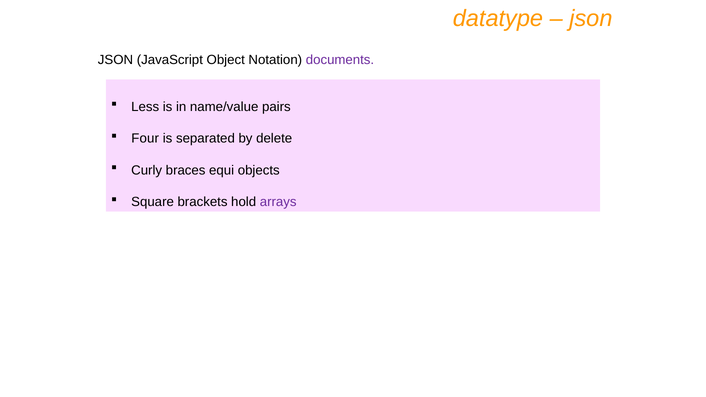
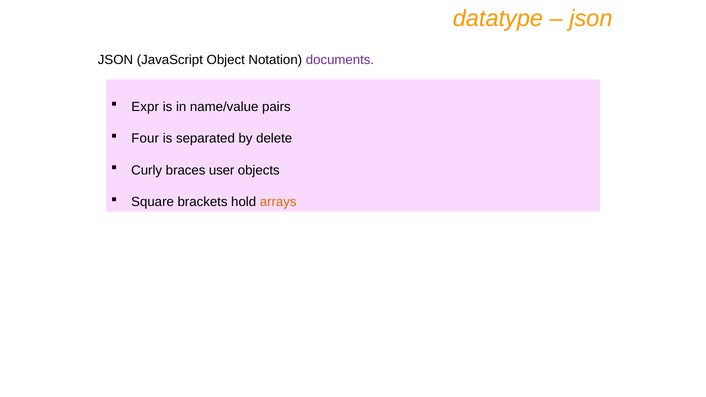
Less: Less -> Expr (145, 107)
equi: equi -> user (222, 170)
arrays colour: purple -> orange (278, 202)
